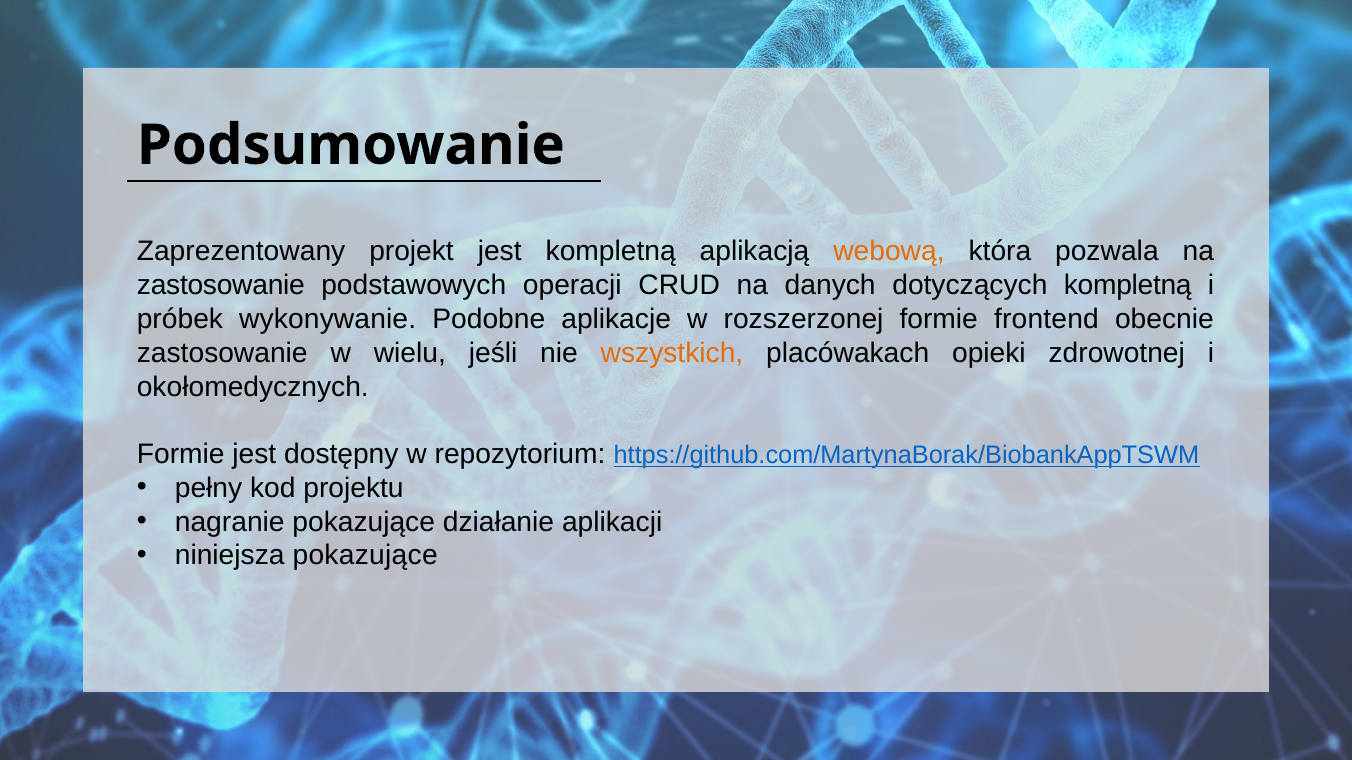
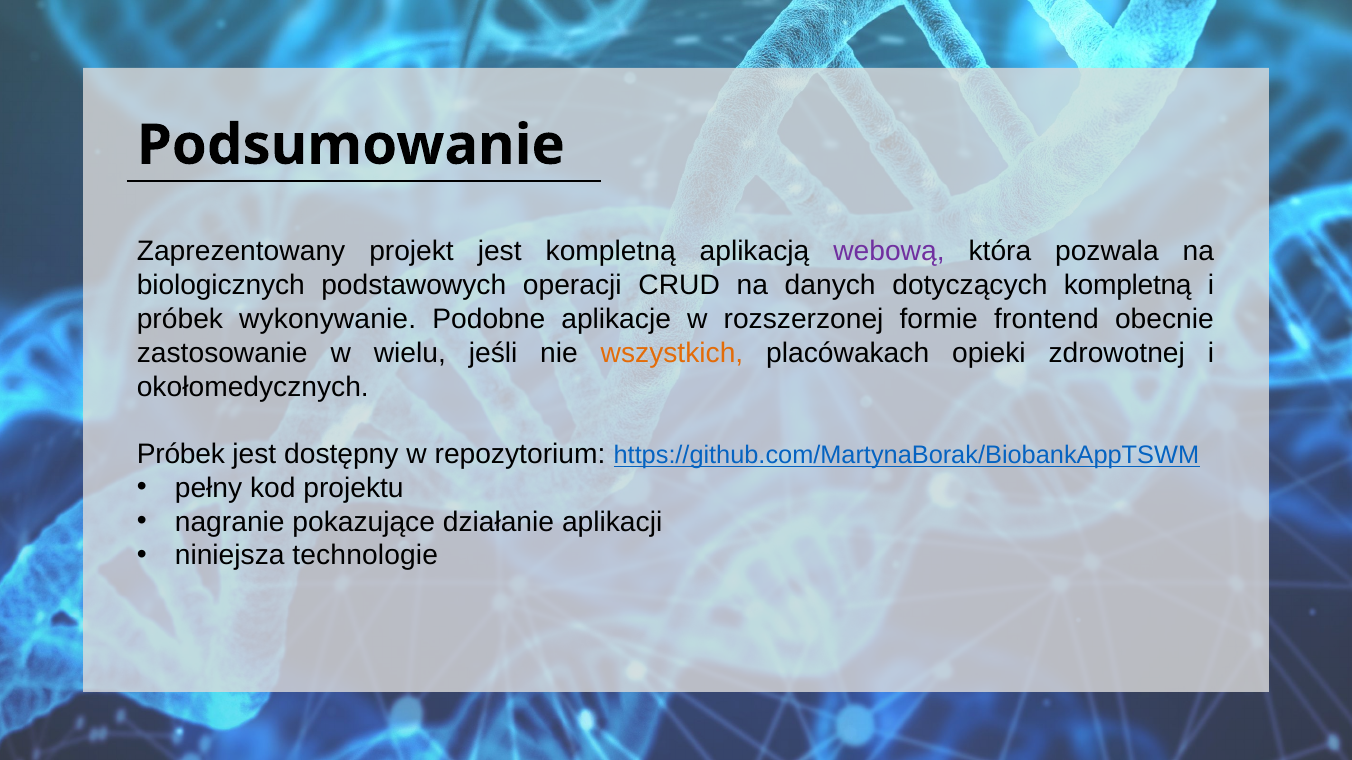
webową colour: orange -> purple (889, 252)
zastosowanie: zastosowanie -> biologicznych (221, 286)
Formie: Formie -> Próbek (181, 455)
niniejsza pokazujące: pokazujące -> technologie (365, 556)
